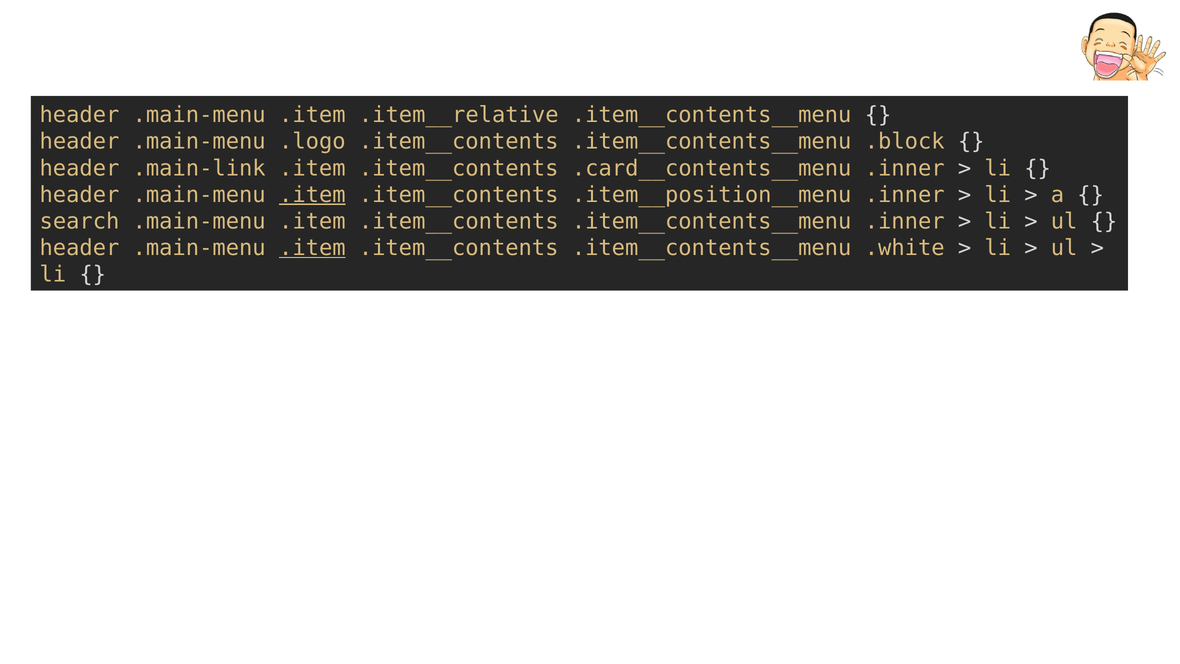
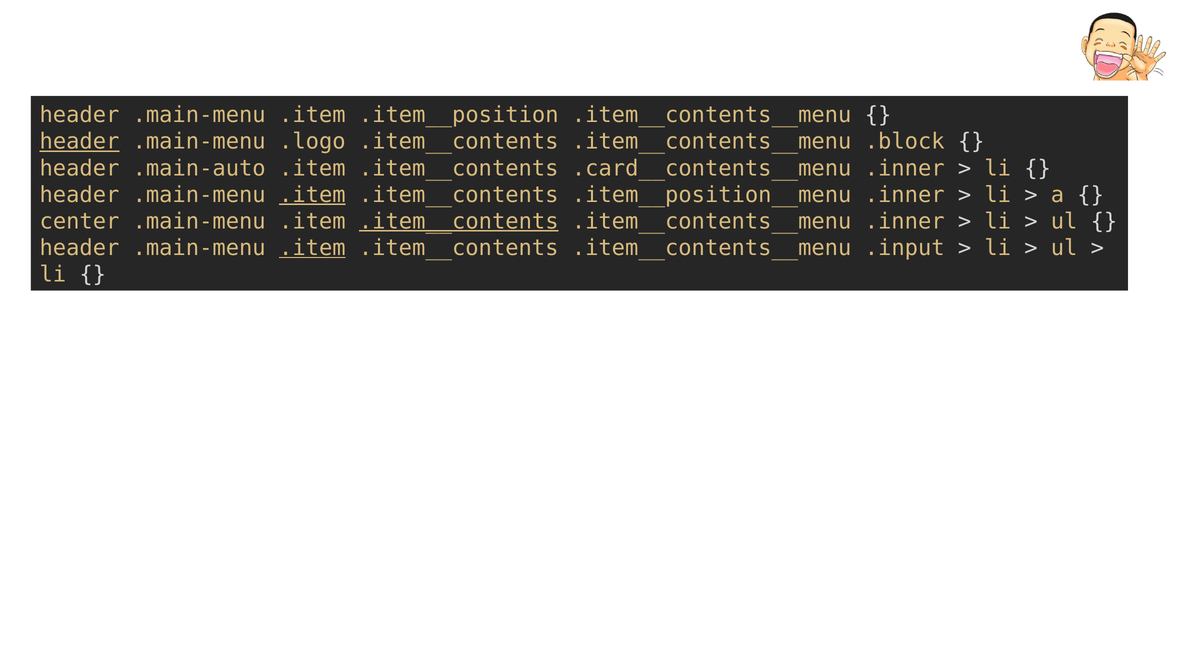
.item__relative: .item__relative -> .item__position (459, 115)
header underline: none -> present (79, 142)
.main-link: .main-link -> .main-auto (199, 168)
search: search -> center (79, 221)
.item__contents underline: none -> present (459, 221)
.white: .white -> .input (905, 248)
